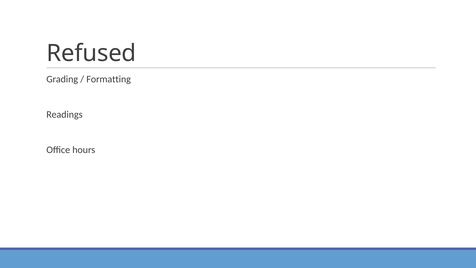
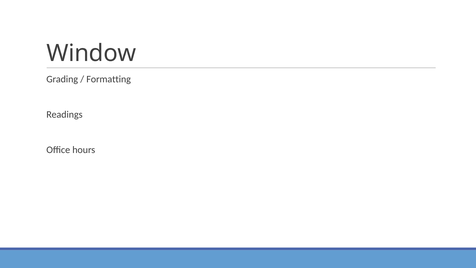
Refused: Refused -> Window (91, 53)
